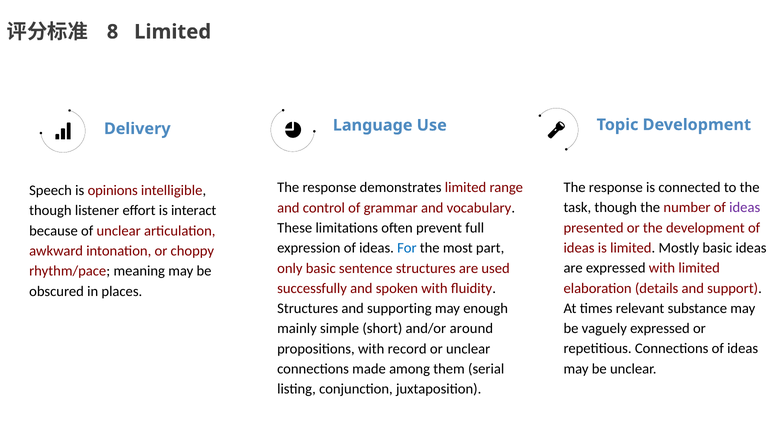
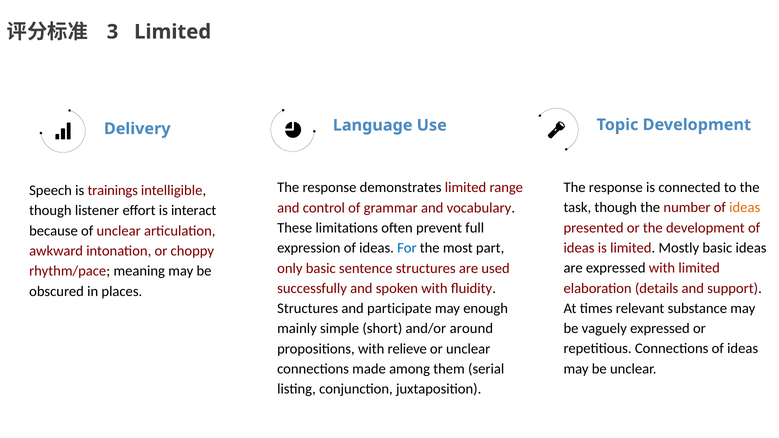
8: 8 -> 3 (113, 32)
opinions: opinions -> trainings (113, 191)
ideas colour: purple -> orange (745, 208)
supporting: supporting -> participate (399, 309)
record: record -> relieve (407, 349)
